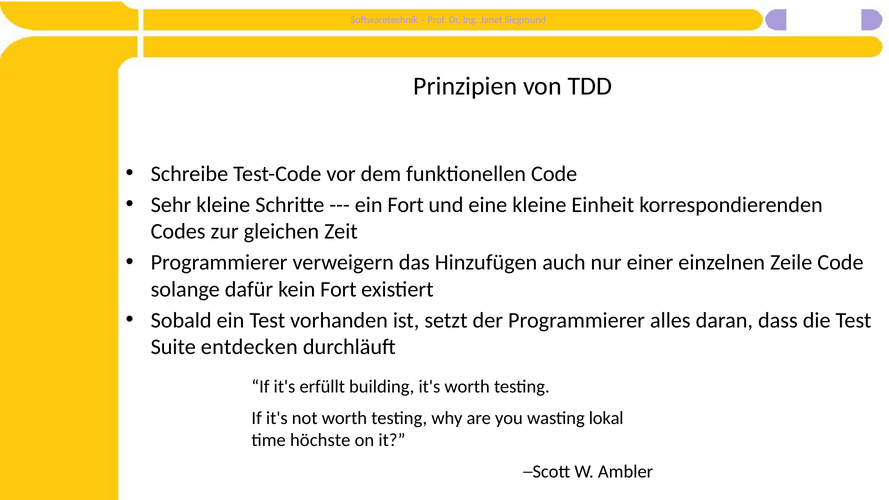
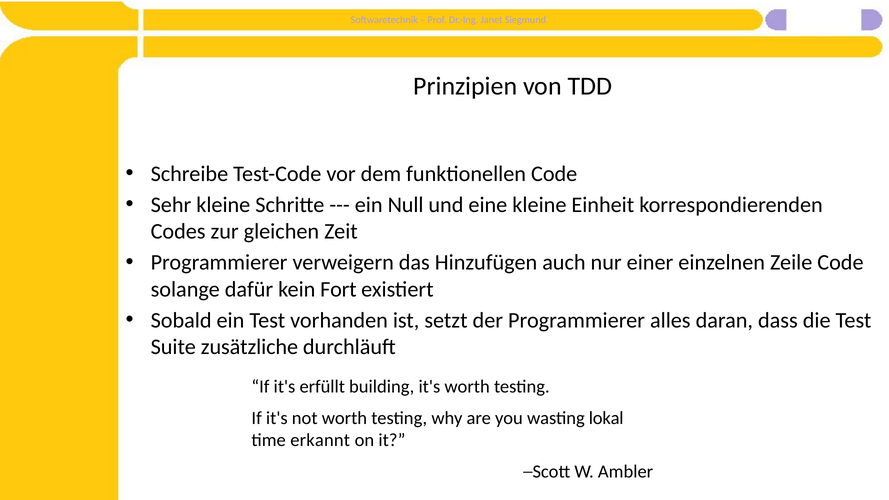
ein Fort: Fort -> Null (406, 205)
entdecken: entdecken -> zusätzliche (249, 347)
höchste: höchste -> erkannt (320, 440)
